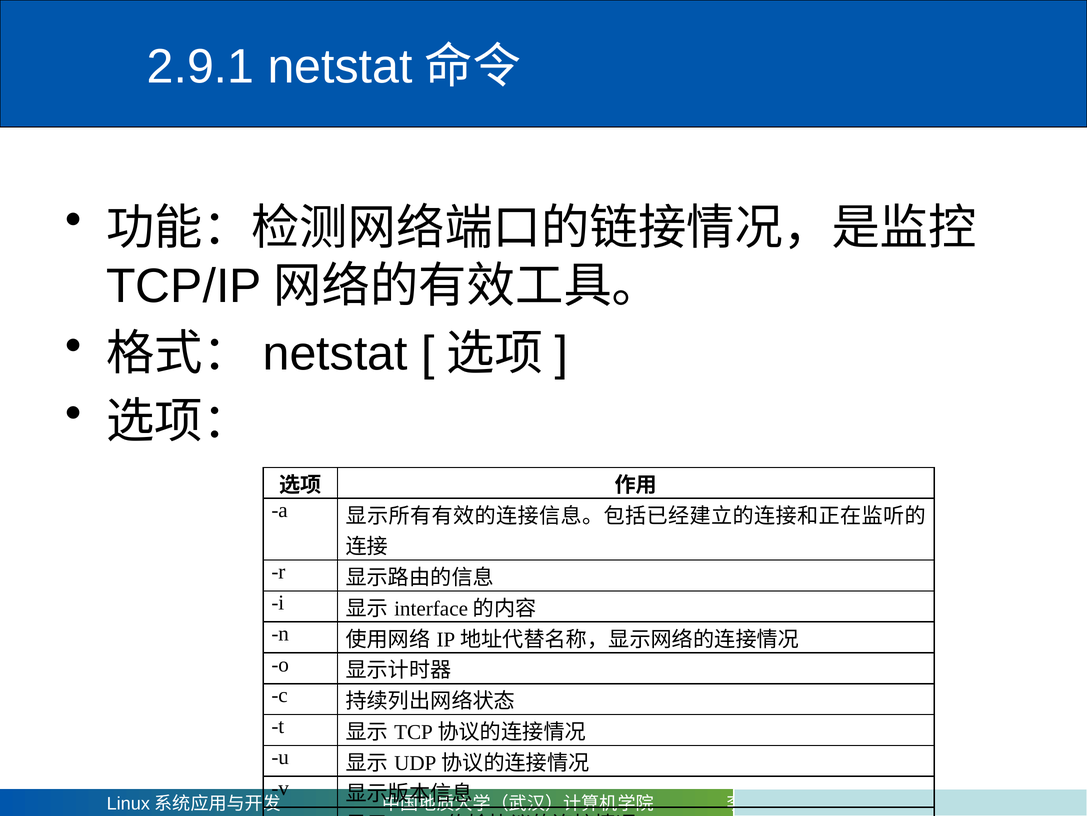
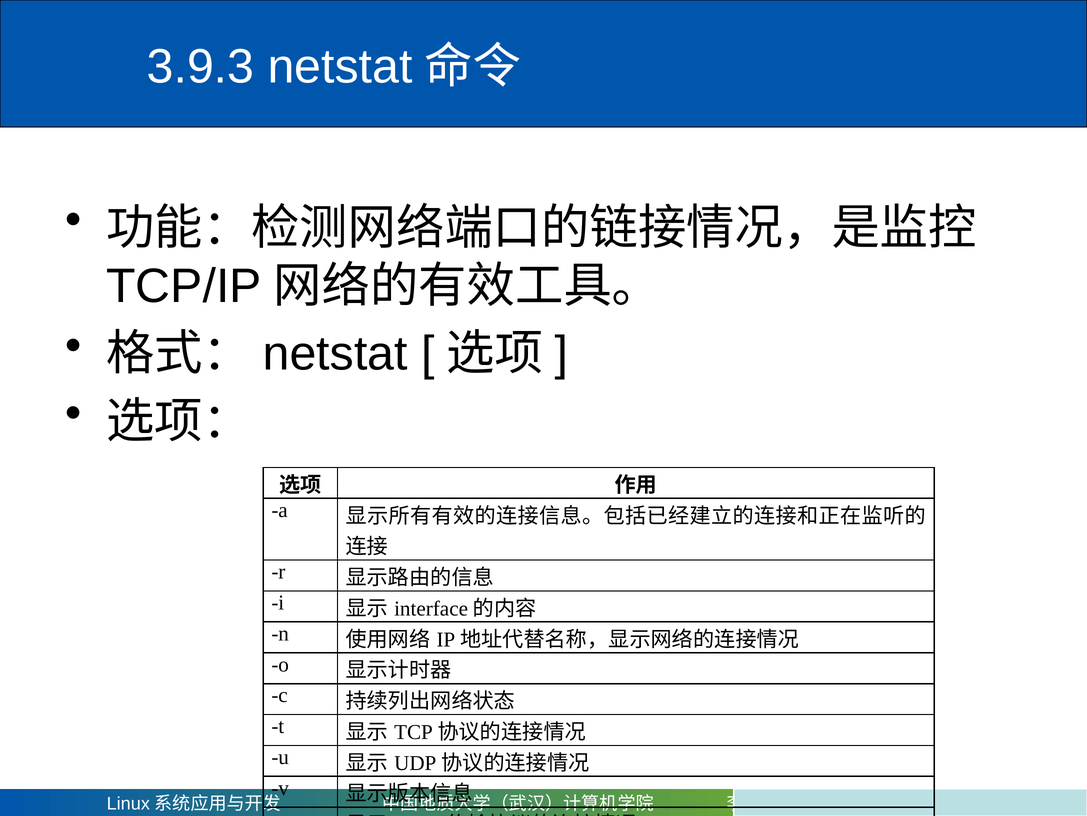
2.9.1: 2.9.1 -> 3.9.3 (200, 67)
